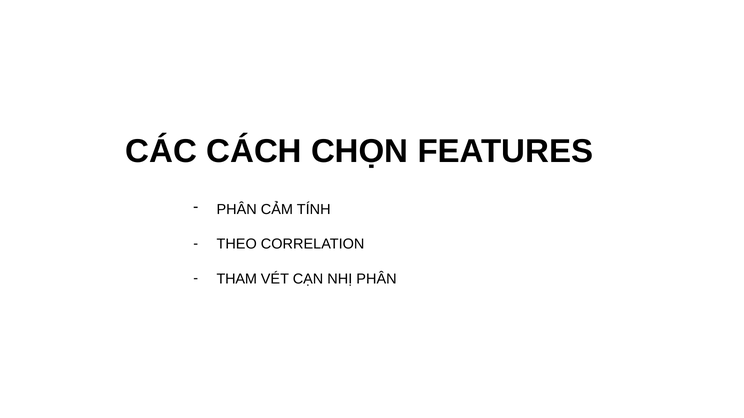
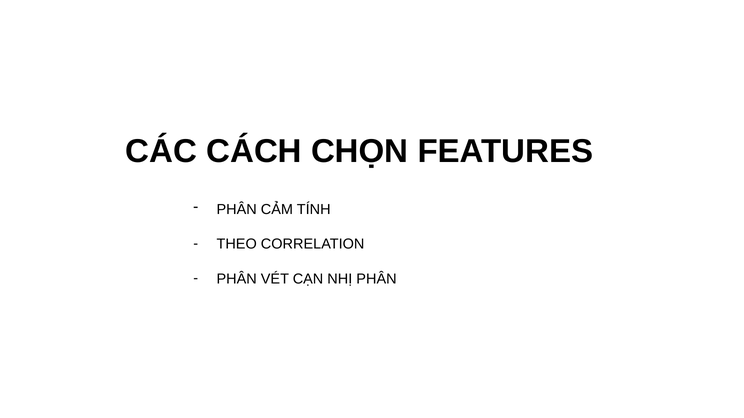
THAM: THAM -> PHÂN (237, 279)
